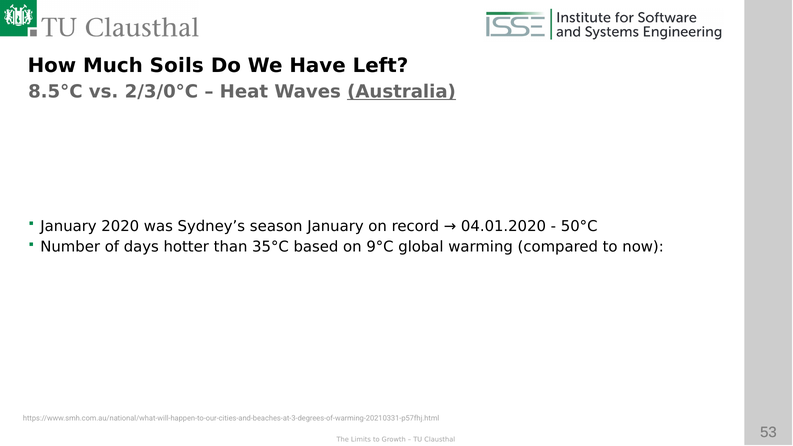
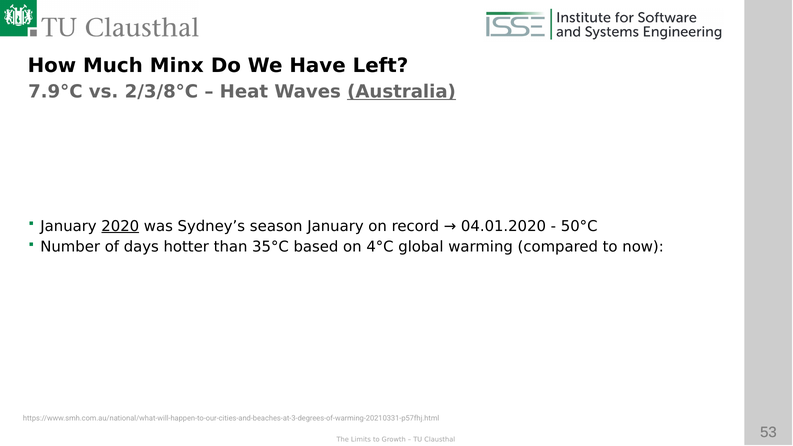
Soils: Soils -> Minx (177, 66)
8.5°C: 8.5°C -> 7.9°C (55, 92)
2/3/0°C: 2/3/0°C -> 2/3/8°C (161, 92)
2020 underline: none -> present (120, 226)
9°C: 9°C -> 4°C (380, 247)
